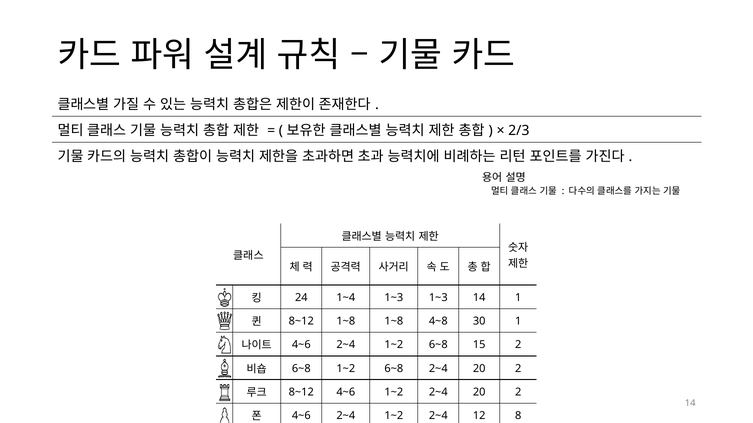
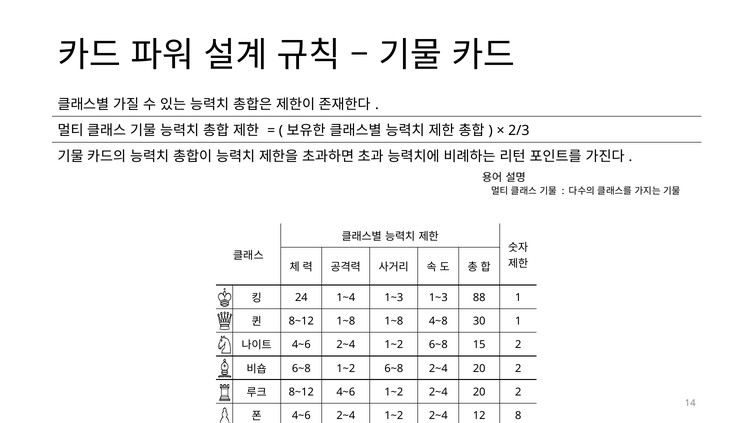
1~3 14: 14 -> 88 (479, 298)
